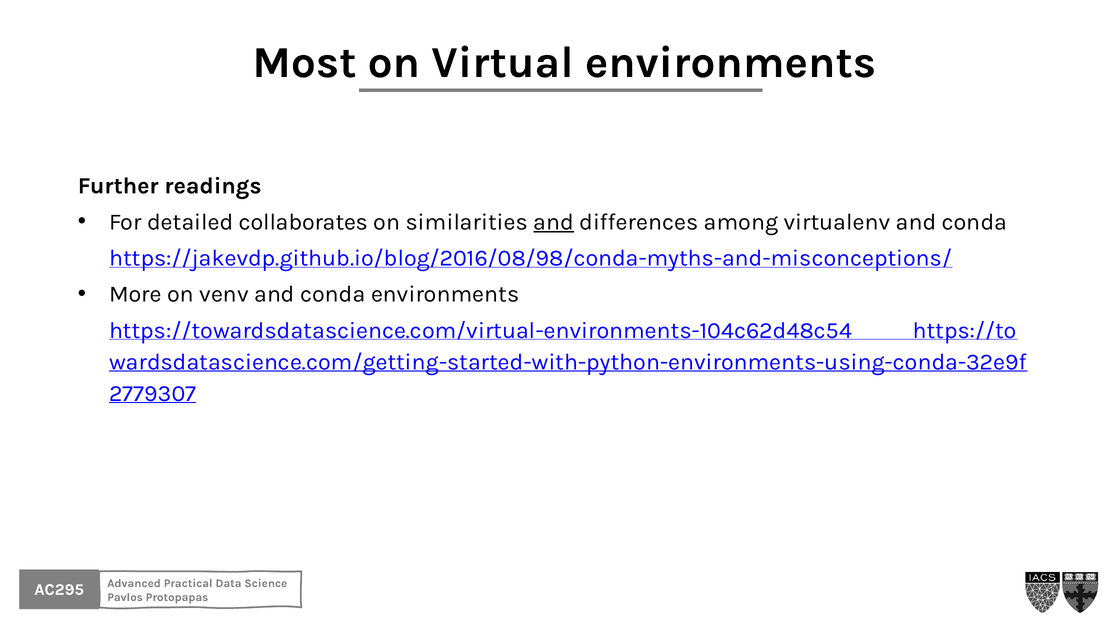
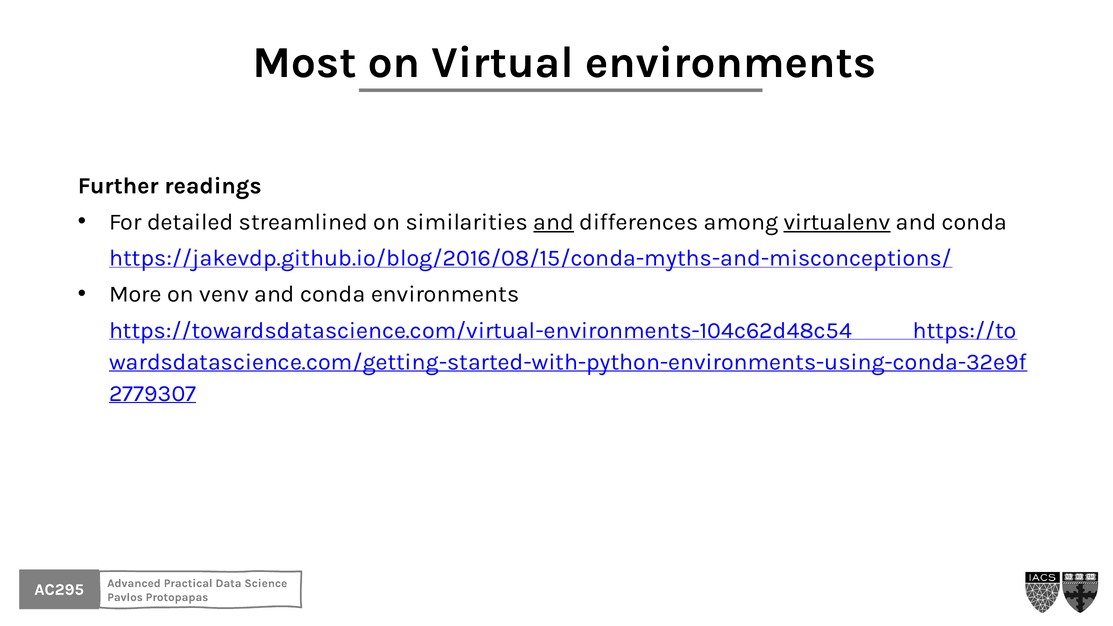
collaborates: collaborates -> streamlined (303, 222)
virtualenv underline: none -> present (837, 222)
https://jakevdp.github.io/blog/2016/08/98/conda-myths-and-misconceptions/: https://jakevdp.github.io/blog/2016/08/98/conda-myths-and-misconceptions/ -> https://jakevdp.github.io/blog/2016/08/15/conda-myths-and-misconceptions/ (531, 258)
